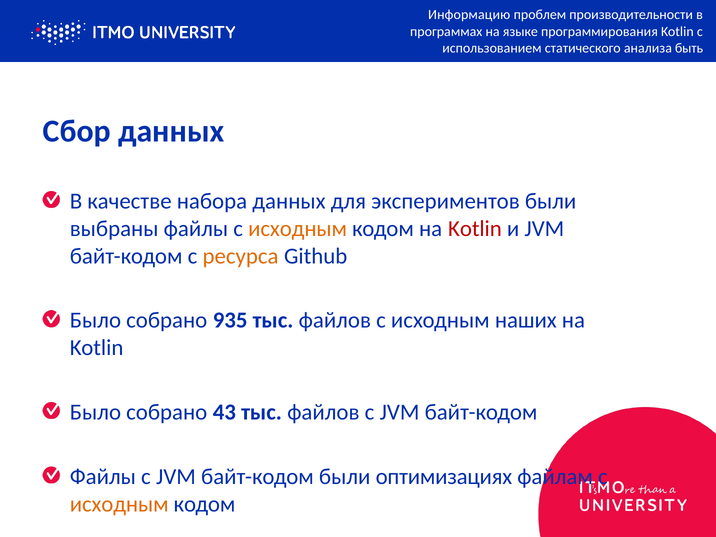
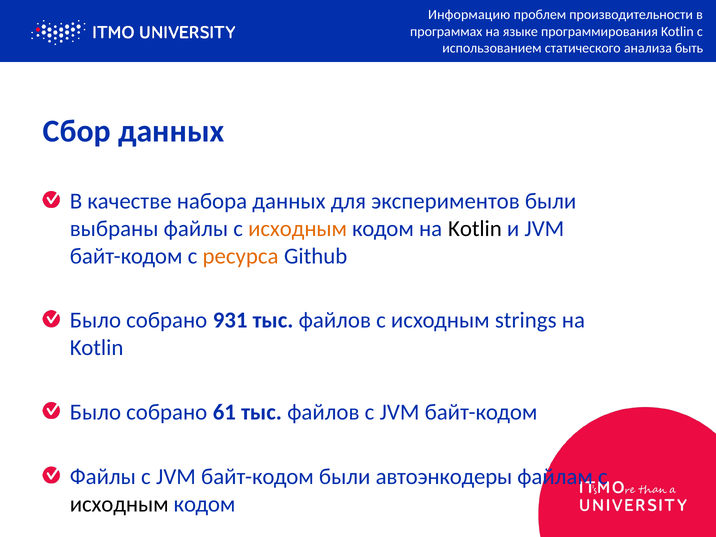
Kotlin colour: red -> black (475, 229)
935: 935 -> 931 (230, 320)
наших: наших -> strings (526, 320)
43: 43 -> 61 (224, 412)
оптимизациях: оптимизациях -> автоэнкодеры (444, 477)
исходным colour: orange -> black (119, 504)
